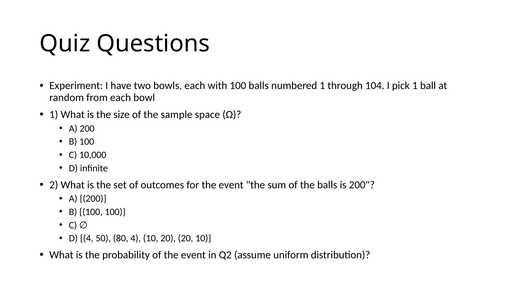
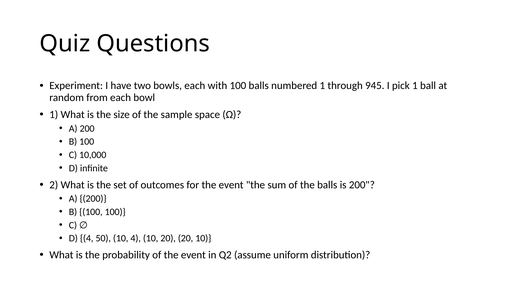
104: 104 -> 945 (375, 86)
50 80: 80 -> 10 (121, 238)
